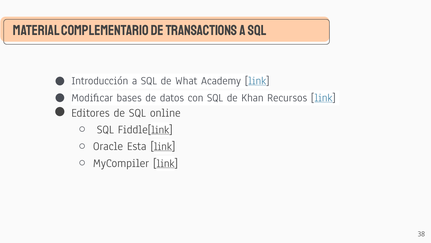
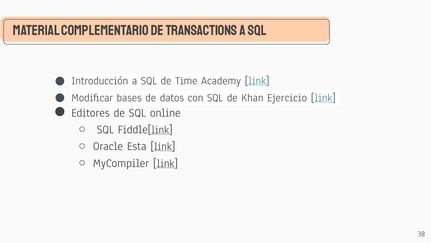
What: What -> Time (186, 81)
Recursos: Recursos -> Ejercicio (287, 97)
